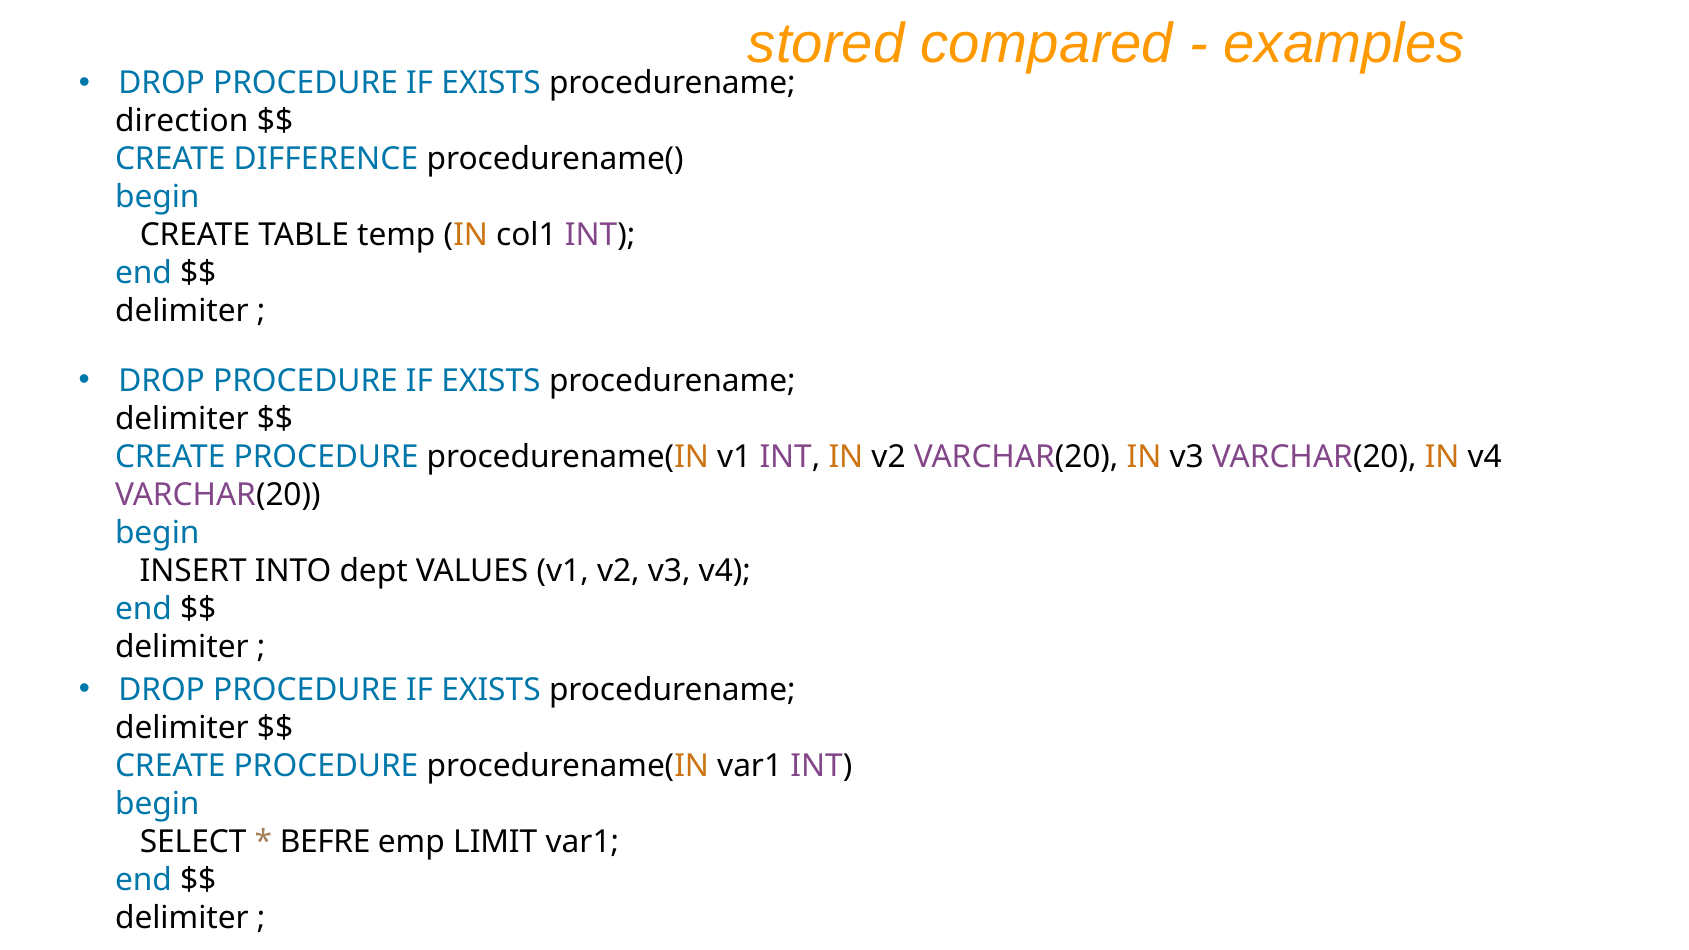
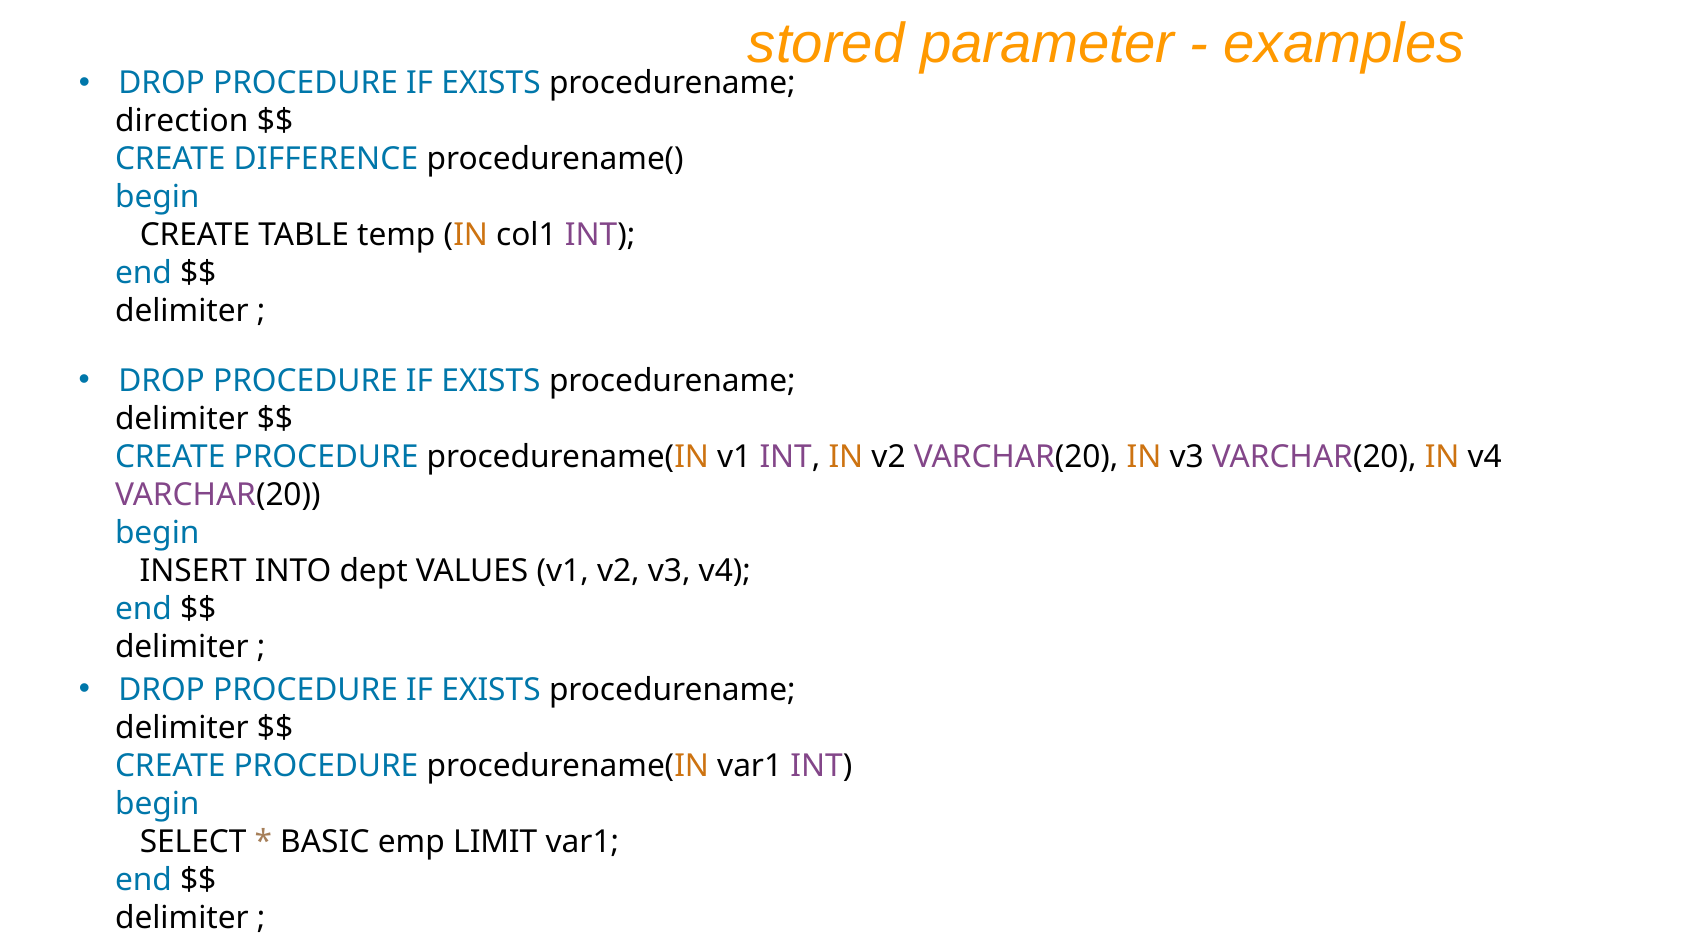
compared: compared -> parameter (1047, 44)
BEFRE: BEFRE -> BASIC (325, 842)
